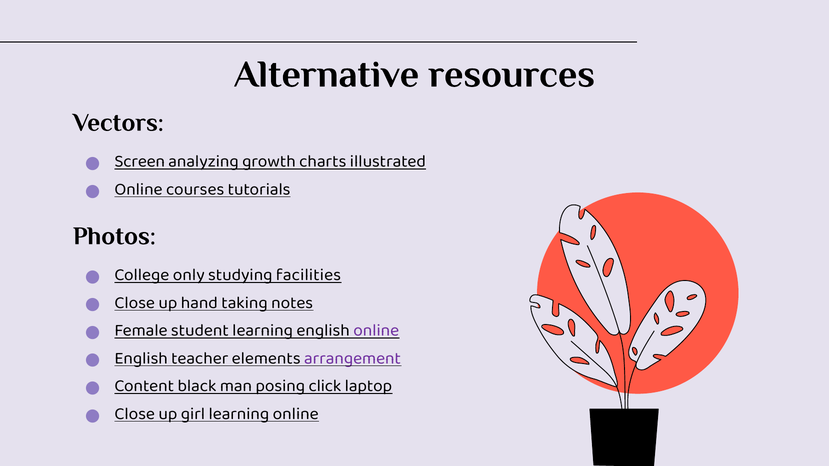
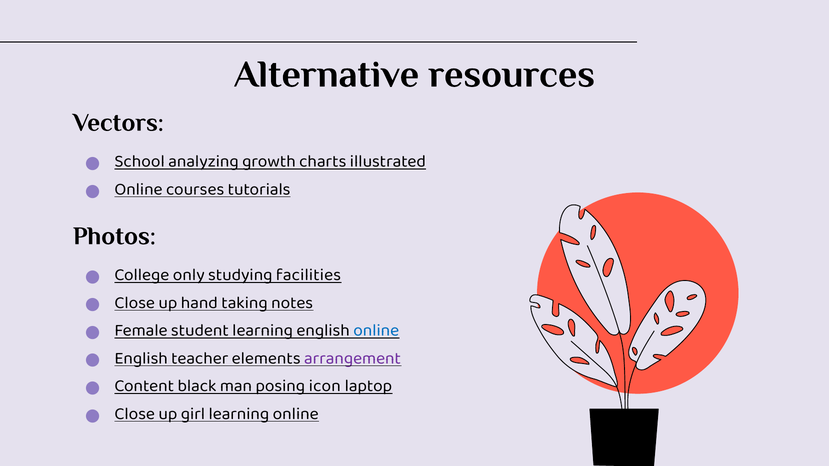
Screen: Screen -> School (140, 161)
online colour: purple -> blue (376, 330)
click: click -> icon (325, 386)
